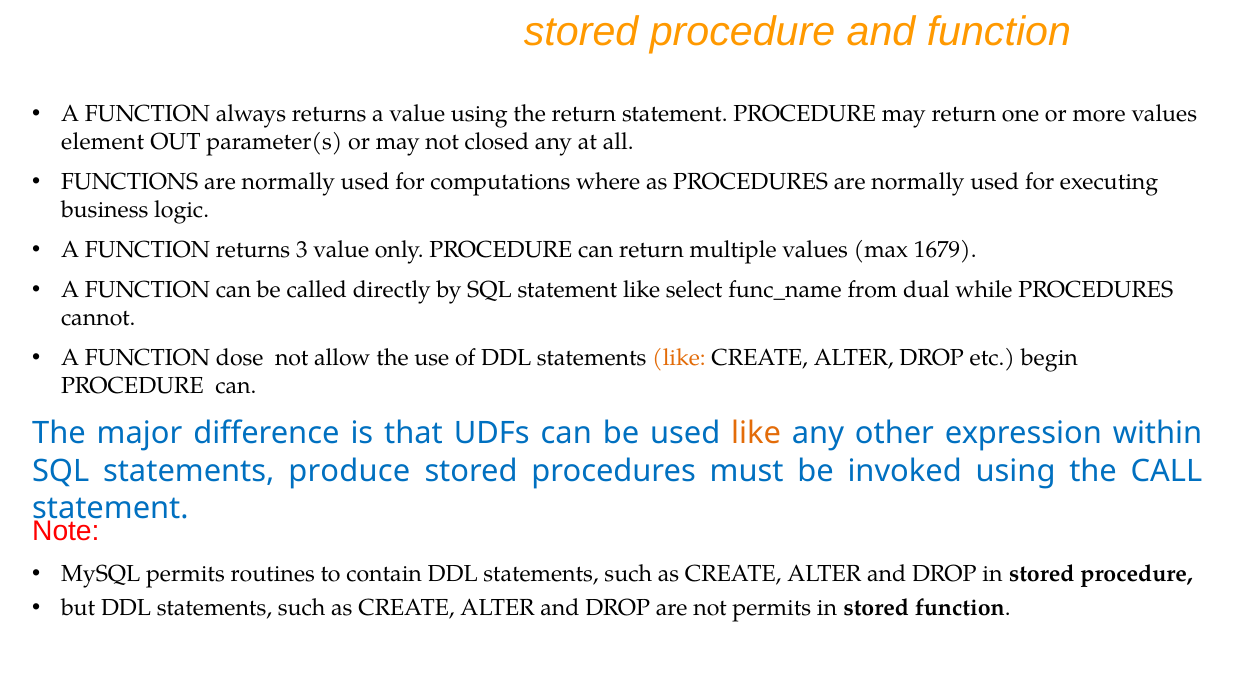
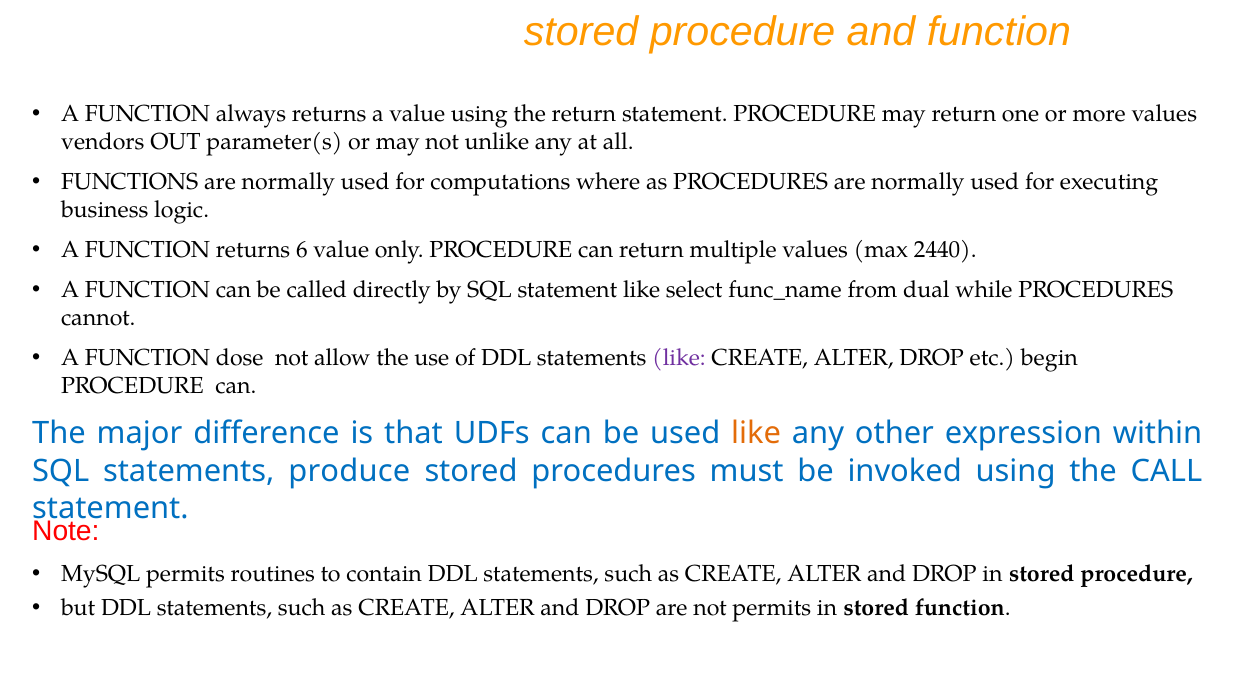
element: element -> vendors (103, 142)
closed: closed -> unlike (497, 142)
3: 3 -> 6 (302, 250)
1679: 1679 -> 2440 (945, 250)
like colour: orange -> purple (679, 358)
